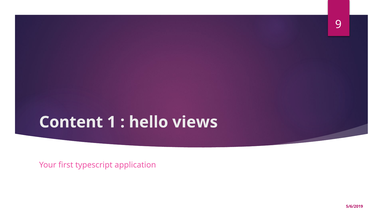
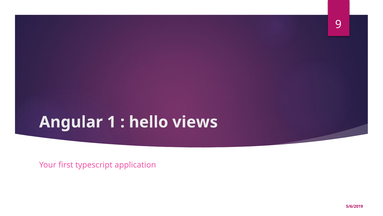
Content: Content -> Angular (71, 122)
